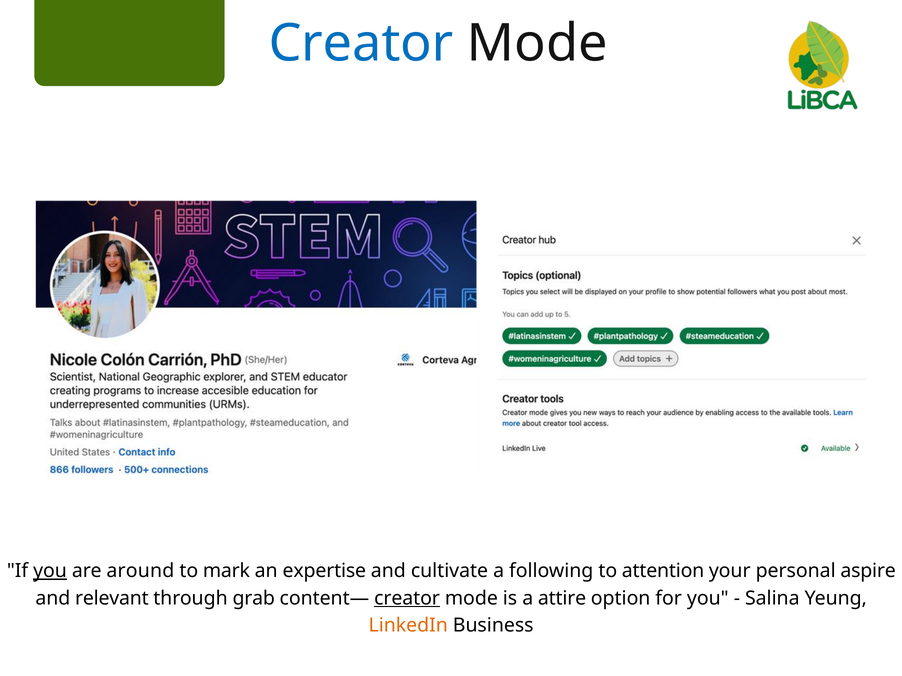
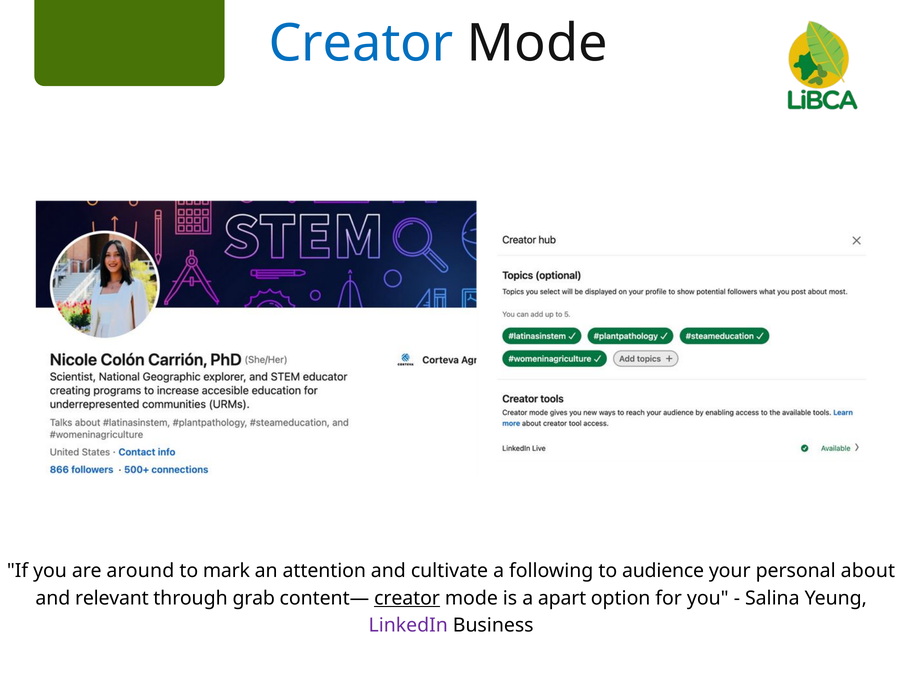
you underline: present -> none (50, 571)
expertise: expertise -> attention (324, 571)
attention: attention -> audience (663, 571)
aspire: aspire -> about (868, 571)
attire: attire -> apart (562, 599)
LinkedIn colour: orange -> purple (408, 626)
